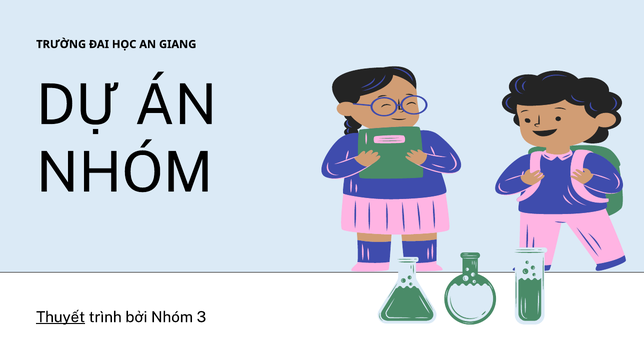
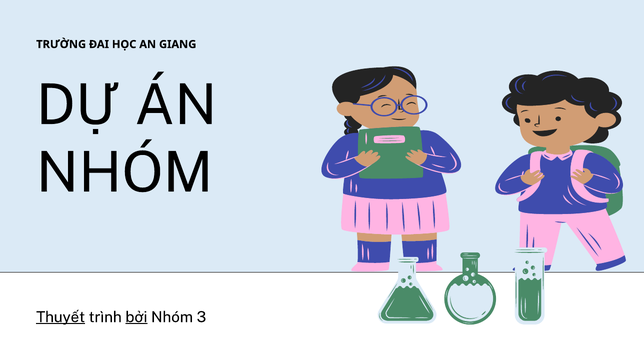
bởi underline: none -> present (136, 317)
